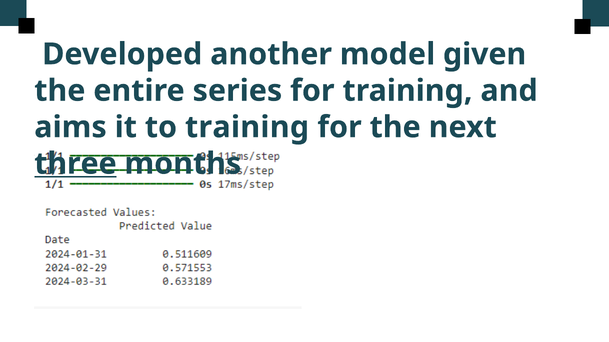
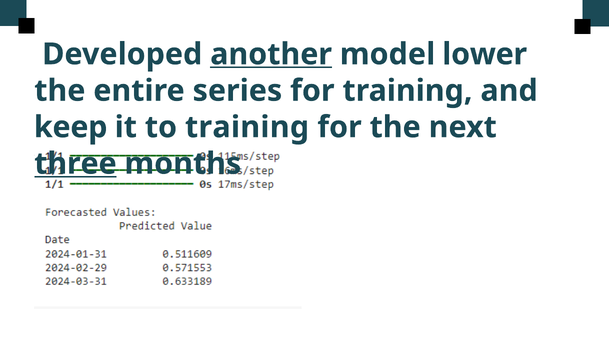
another underline: none -> present (271, 54)
given: given -> lower (485, 54)
aims: aims -> keep (71, 127)
